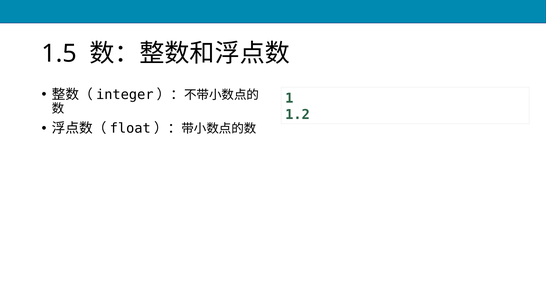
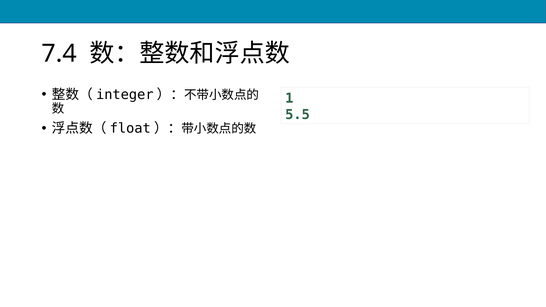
1.5: 1.5 -> 7.4 (59, 54)
1.2: 1.2 -> 5.5 (298, 115)
